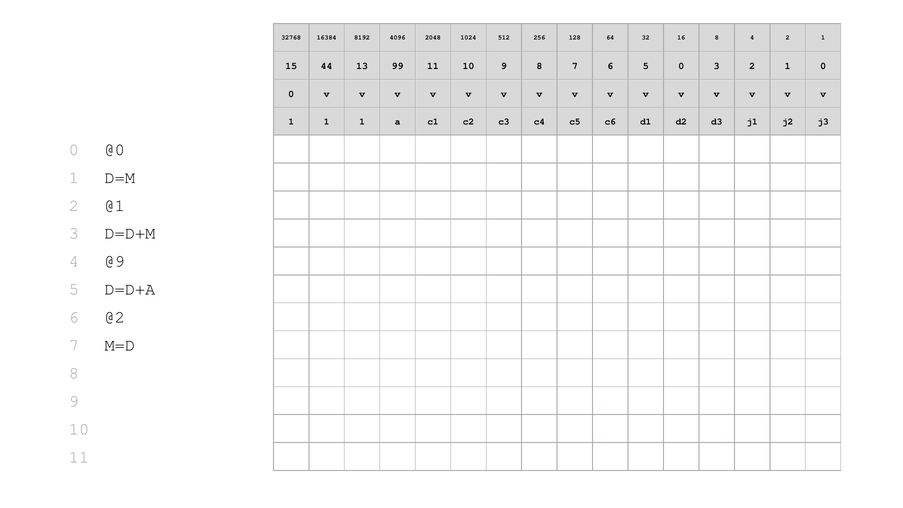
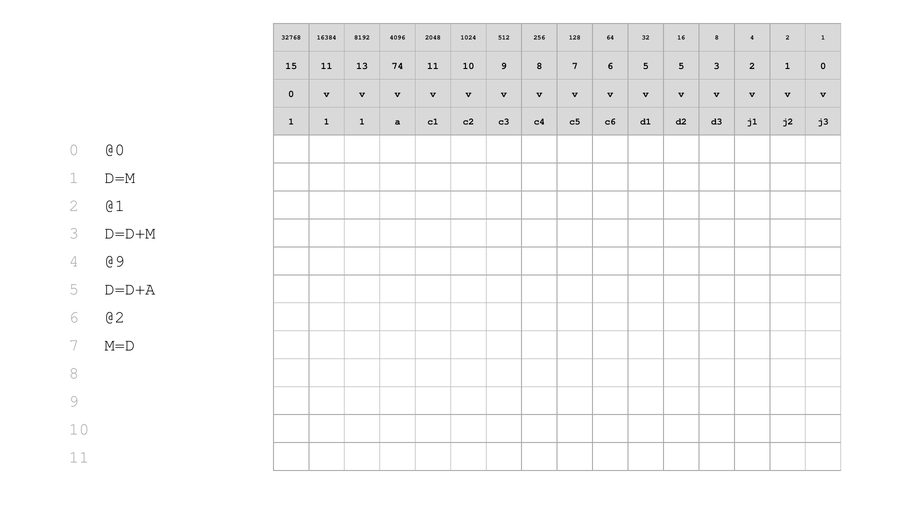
15 44: 44 -> 11 (327, 66)
99: 99 -> 74 (398, 66)
5 0: 0 -> 5 (681, 66)
